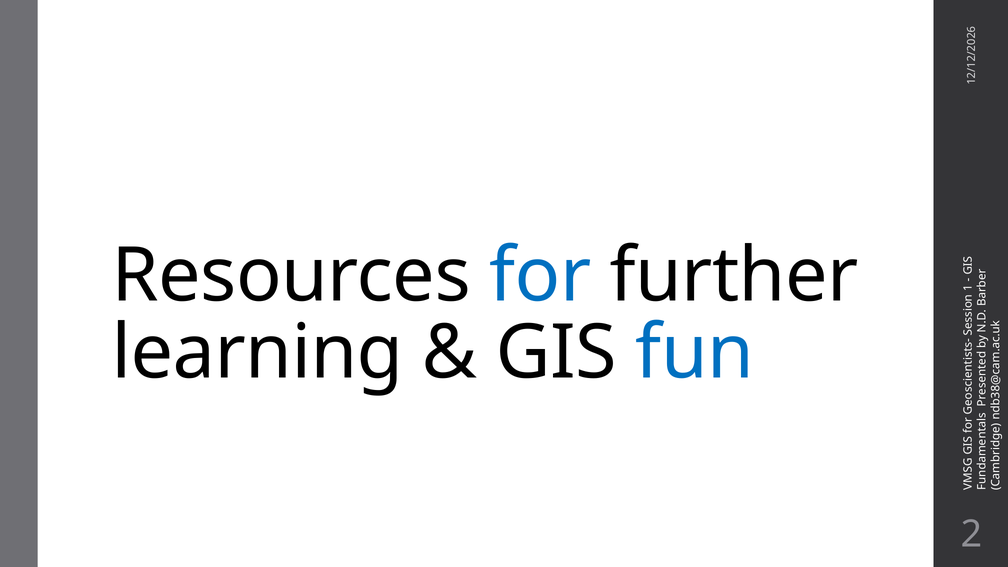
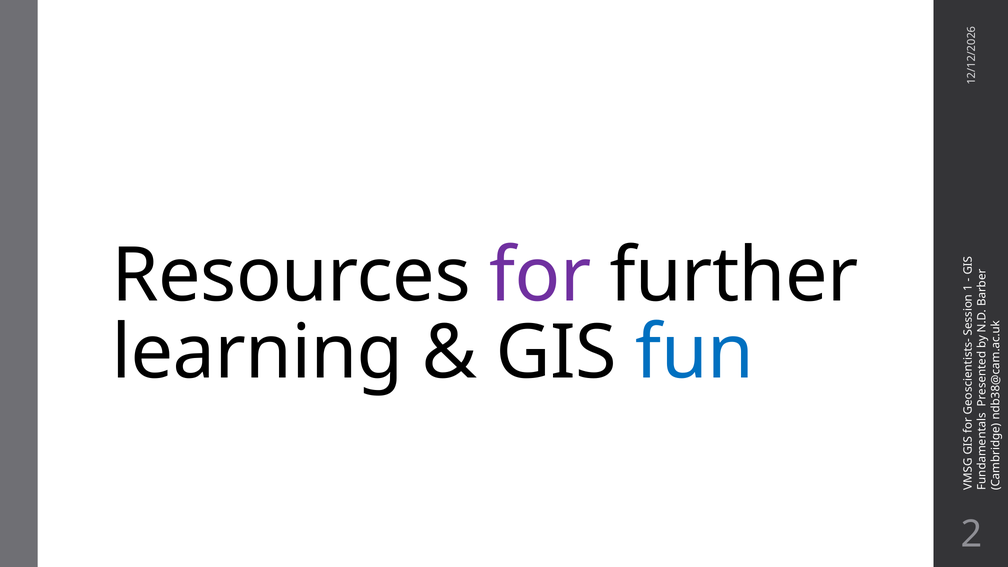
for colour: blue -> purple (540, 276)
